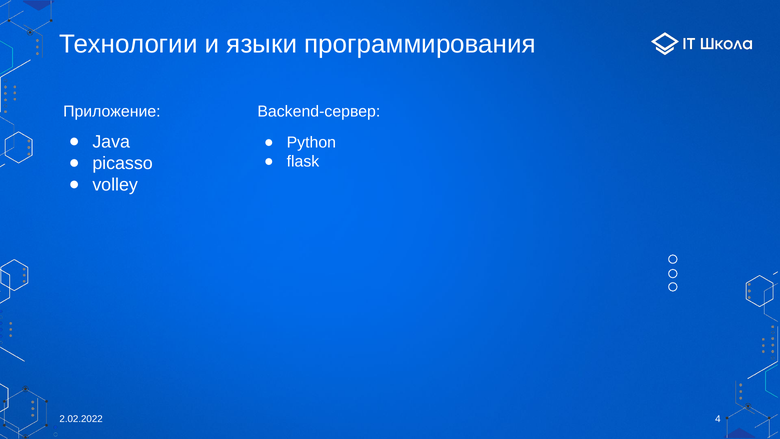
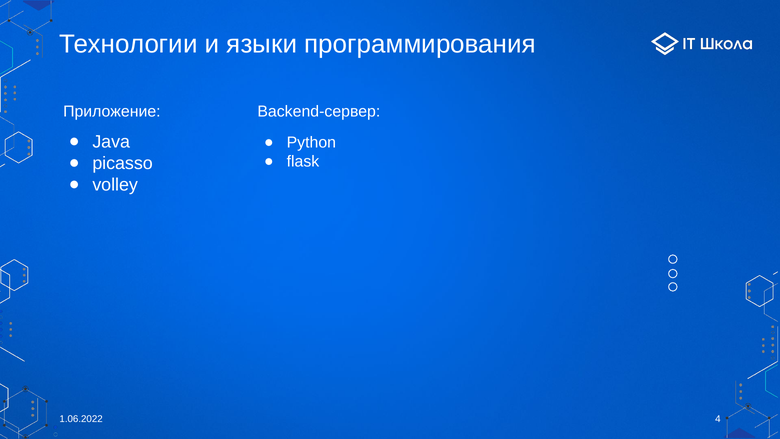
2.02.2022: 2.02.2022 -> 1.06.2022 (81, 419)
